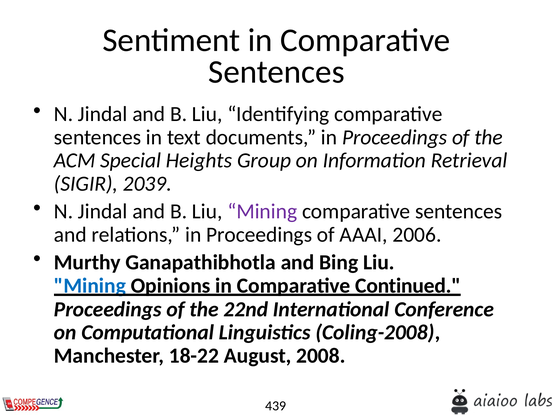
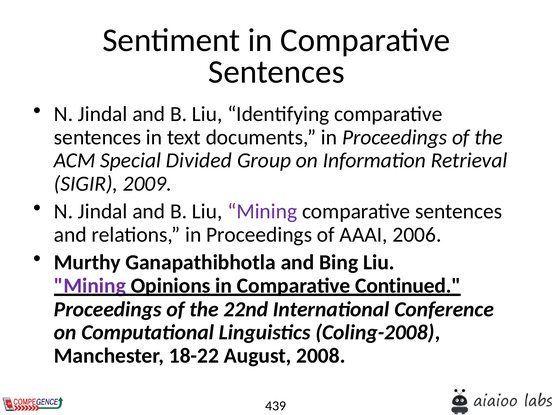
Heights: Heights -> Divided (199, 160)
2039: 2039 -> 2009 (147, 184)
Mining colour: blue -> purple (90, 285)
